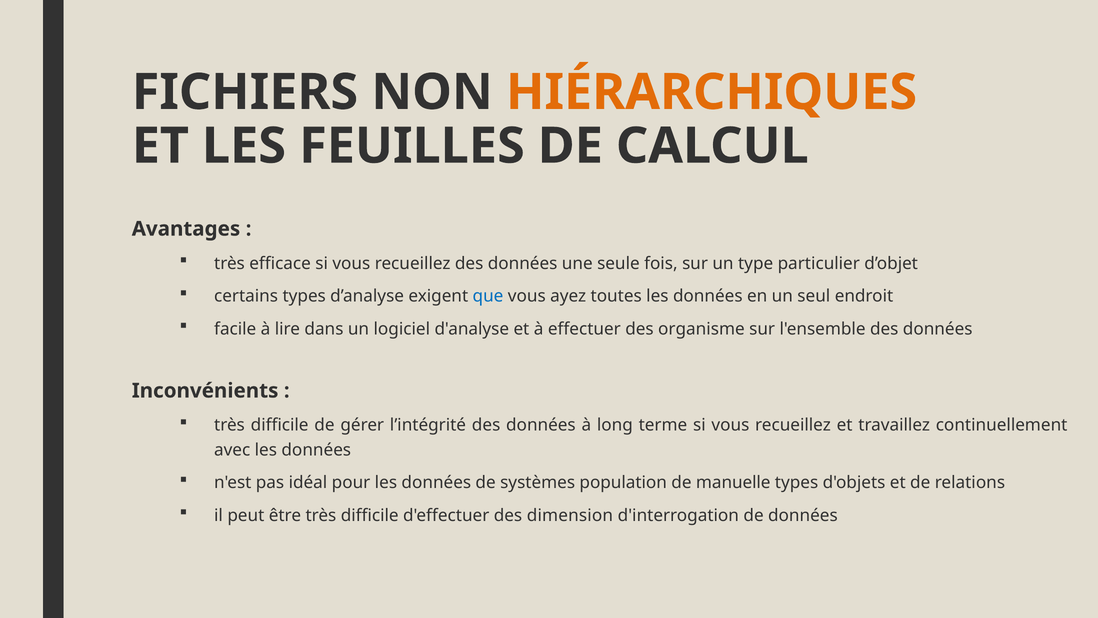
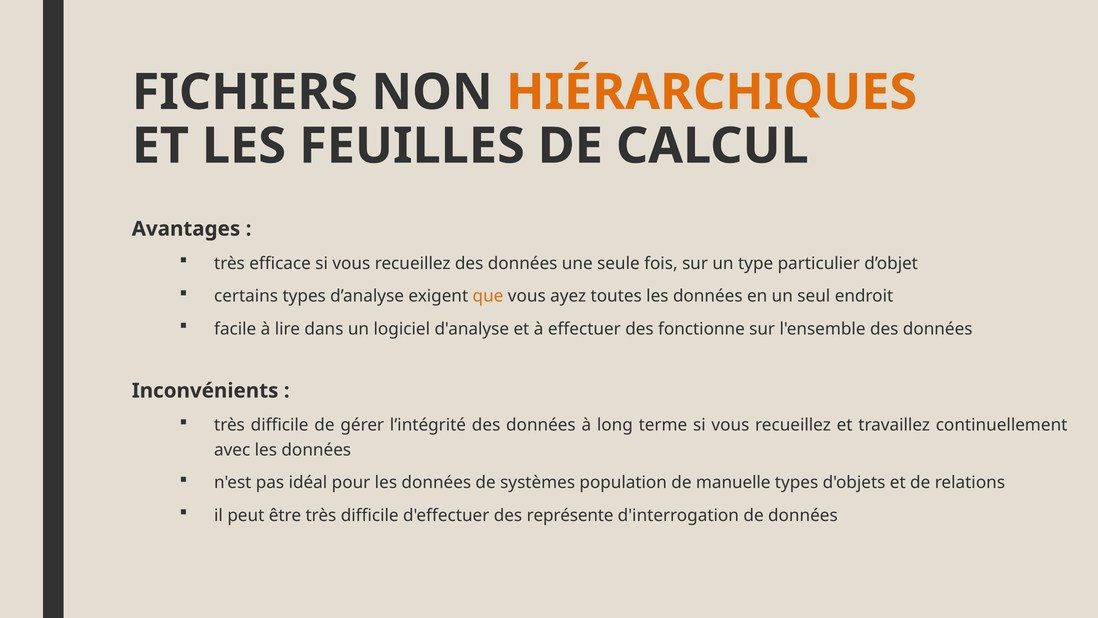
que colour: blue -> orange (488, 296)
organisme: organisme -> fonctionne (701, 329)
dimension: dimension -> représente (570, 515)
